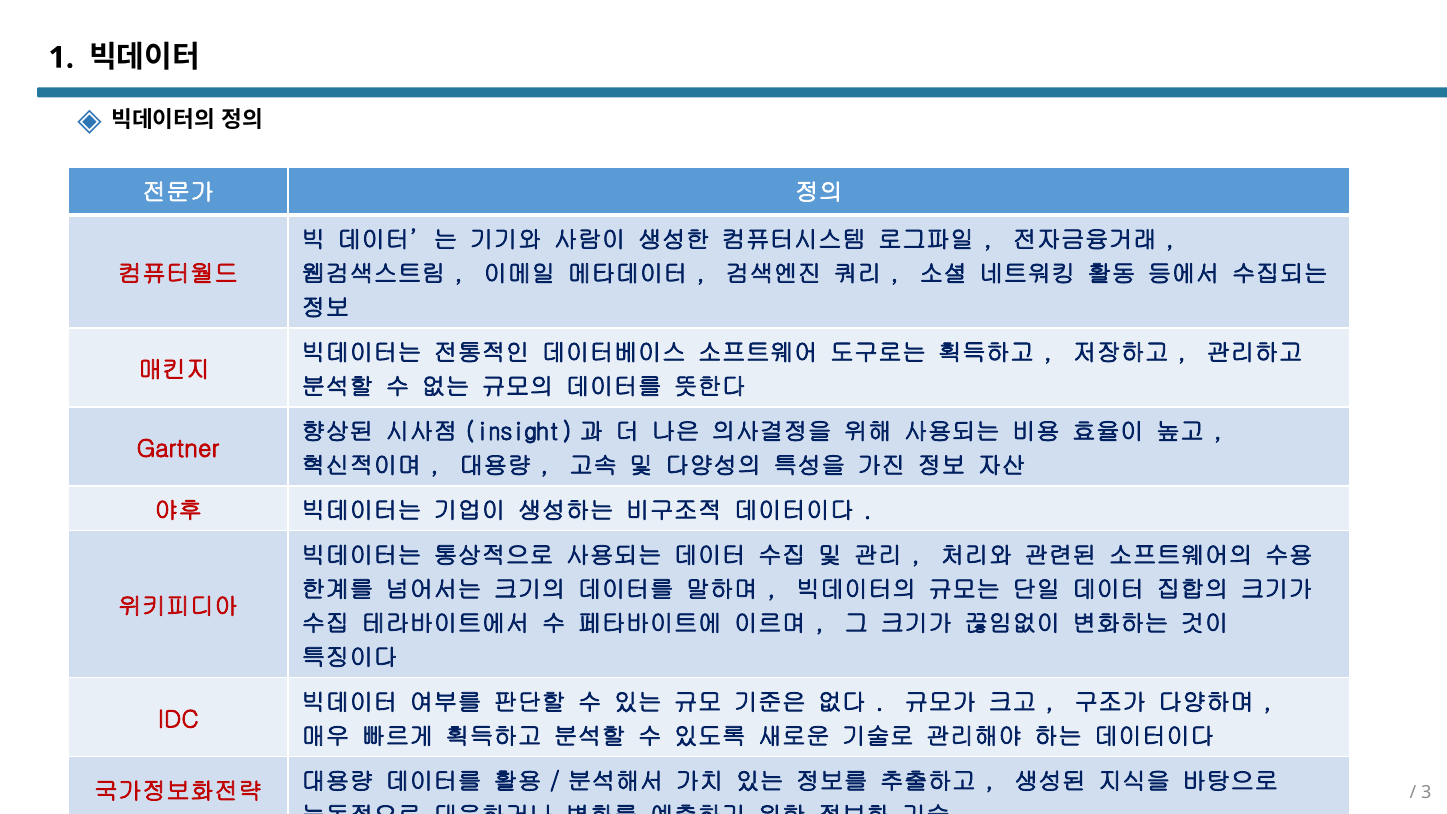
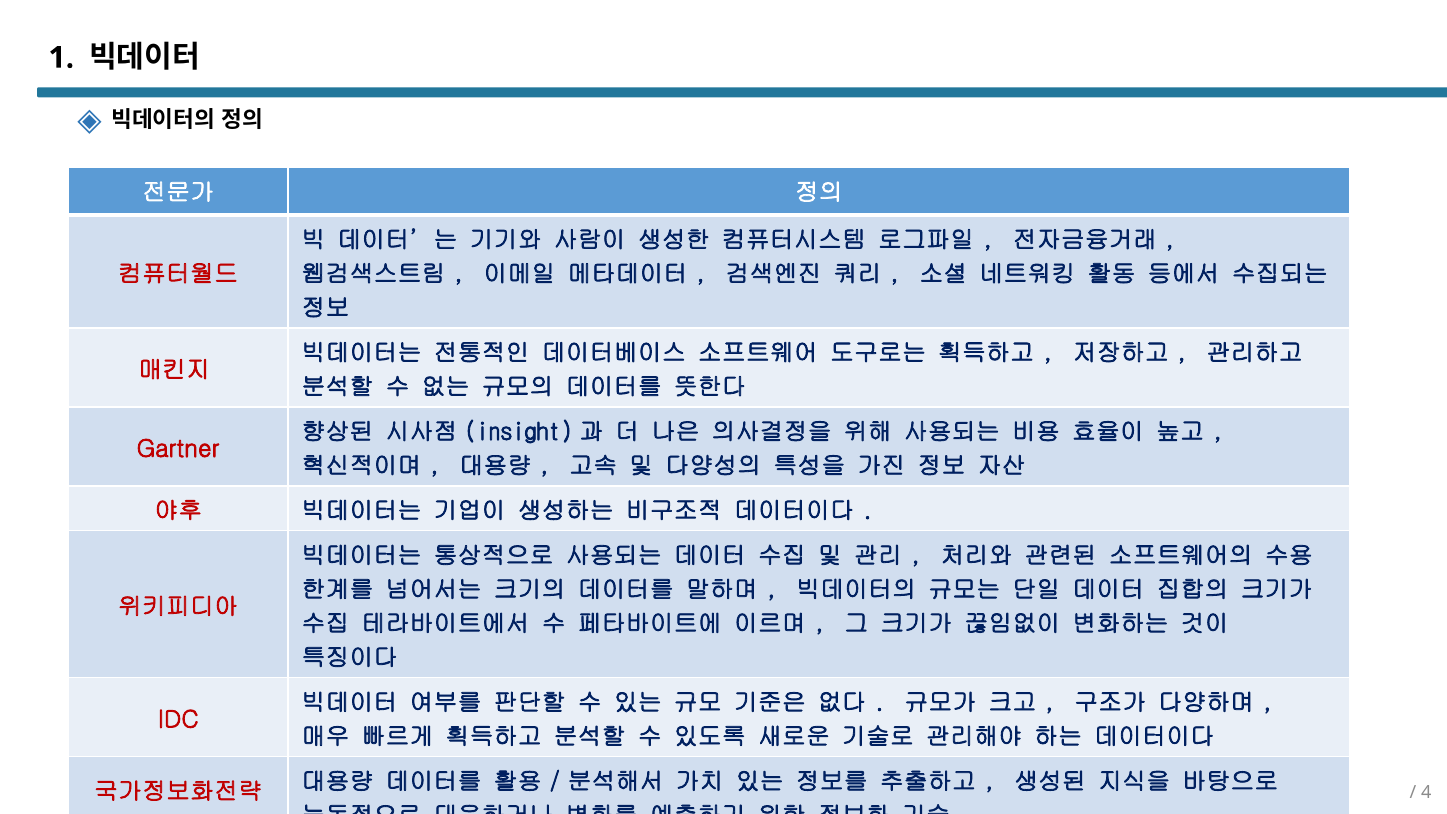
3: 3 -> 4 (1426, 793)
